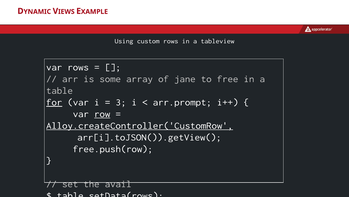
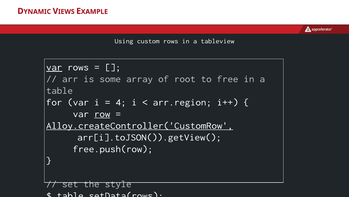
var underline: none -> present (54, 67)
jane: jane -> root (185, 79)
for underline: present -> none (54, 102)
3: 3 -> 4 (121, 102)
arr.prompt: arr.prompt -> arr.region (182, 102)
avail: avail -> style (118, 183)
